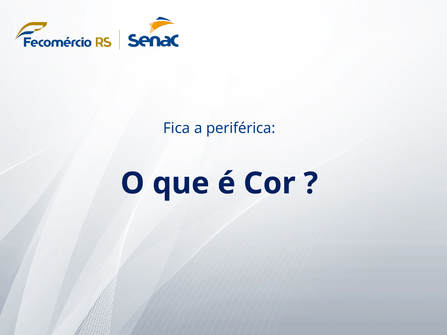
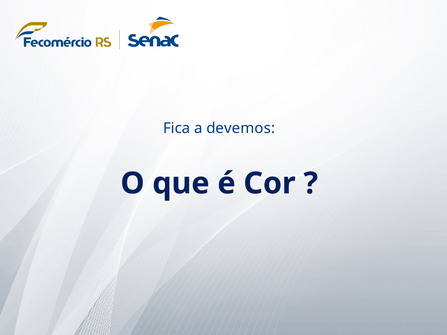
periférica: periférica -> devemos (241, 128)
